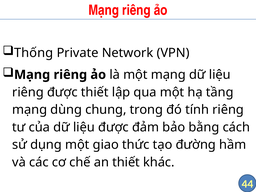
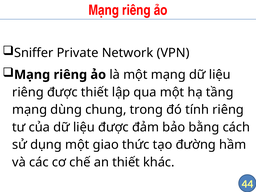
Thống: Thống -> Sniffer (34, 53)
